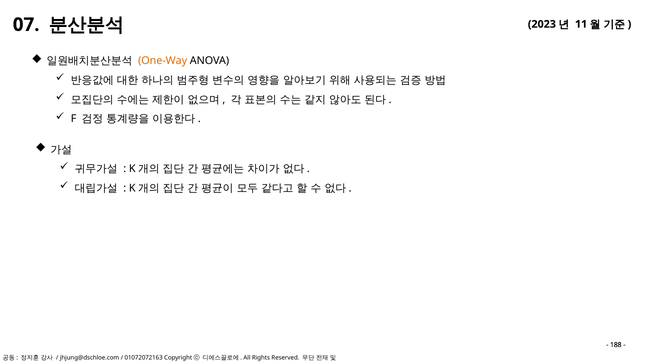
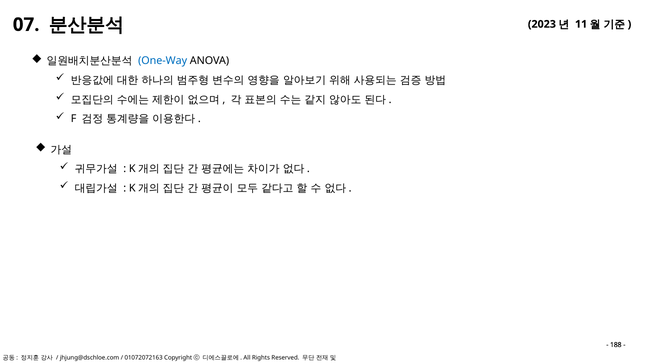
One-Way colour: orange -> blue (163, 61)
